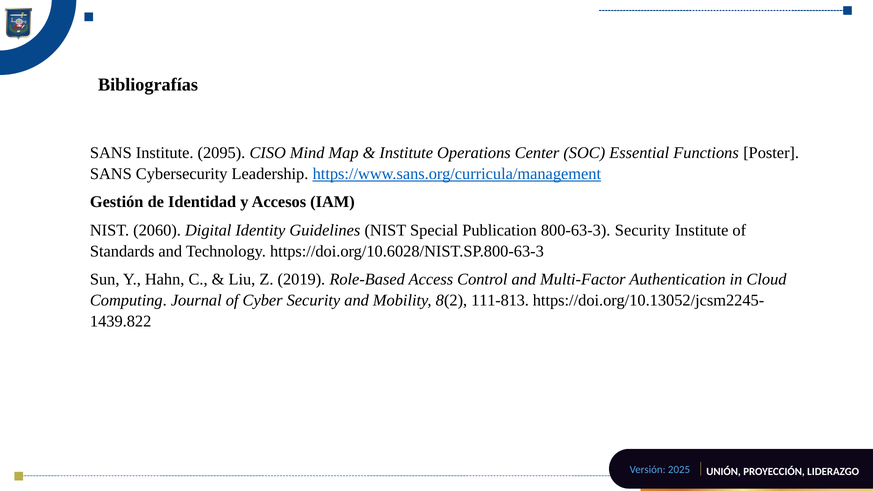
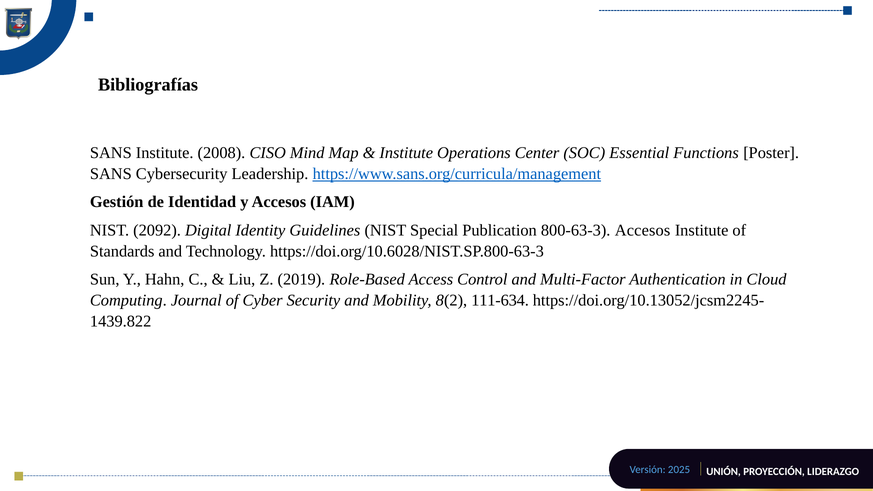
2095: 2095 -> 2008 (221, 153)
2060: 2060 -> 2092 (157, 230)
800-63-3 Security: Security -> Accesos (643, 230)
111-813: 111-813 -> 111-634 (500, 300)
